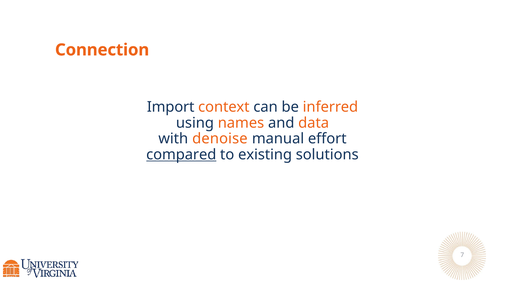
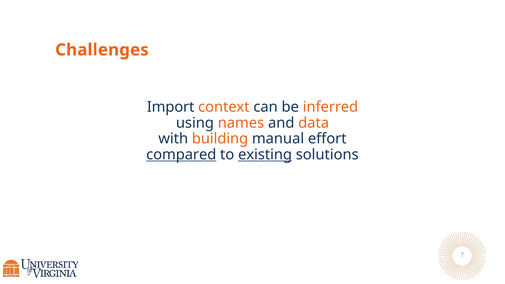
Connection: Connection -> Challenges (102, 50)
denoise: denoise -> building (220, 139)
existing underline: none -> present (265, 155)
